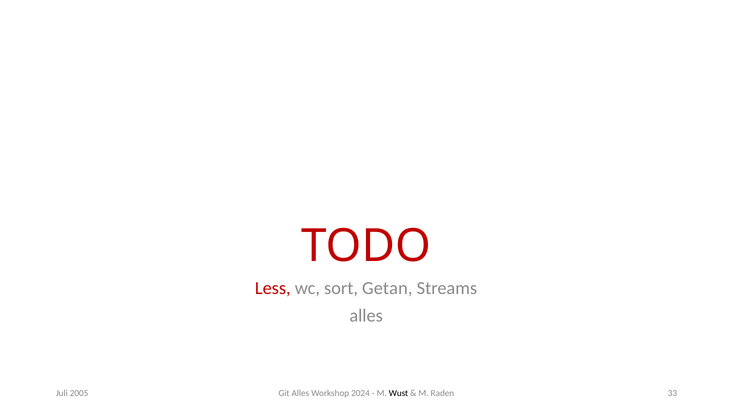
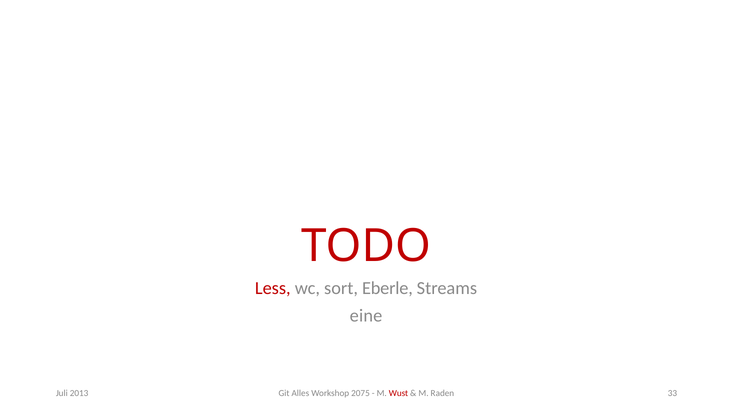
Getan: Getan -> Eberle (387, 288)
alles: alles -> eine (366, 316)
2024: 2024 -> 2075 (361, 394)
Wust colour: black -> red (399, 394)
2005: 2005 -> 2013 (79, 394)
